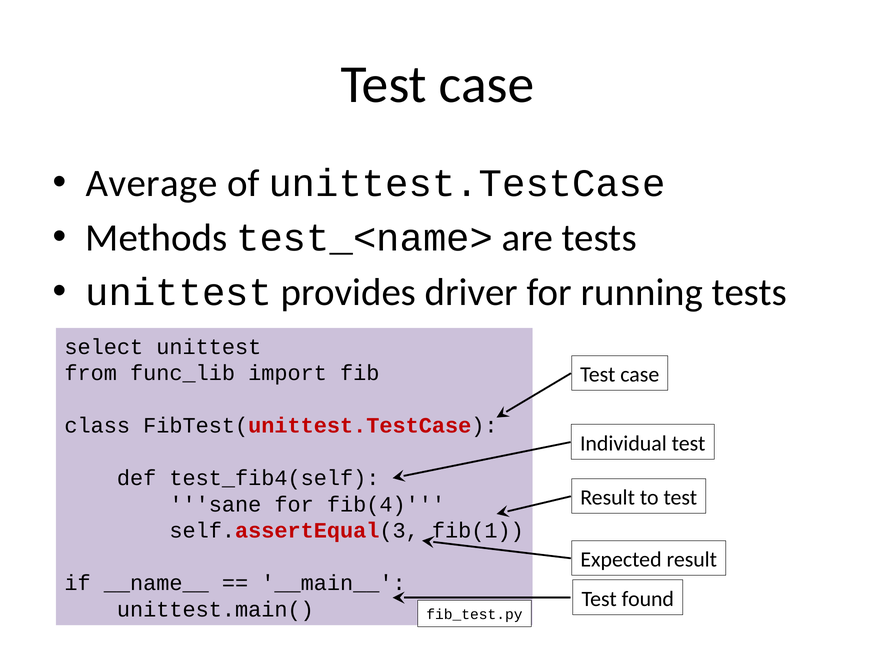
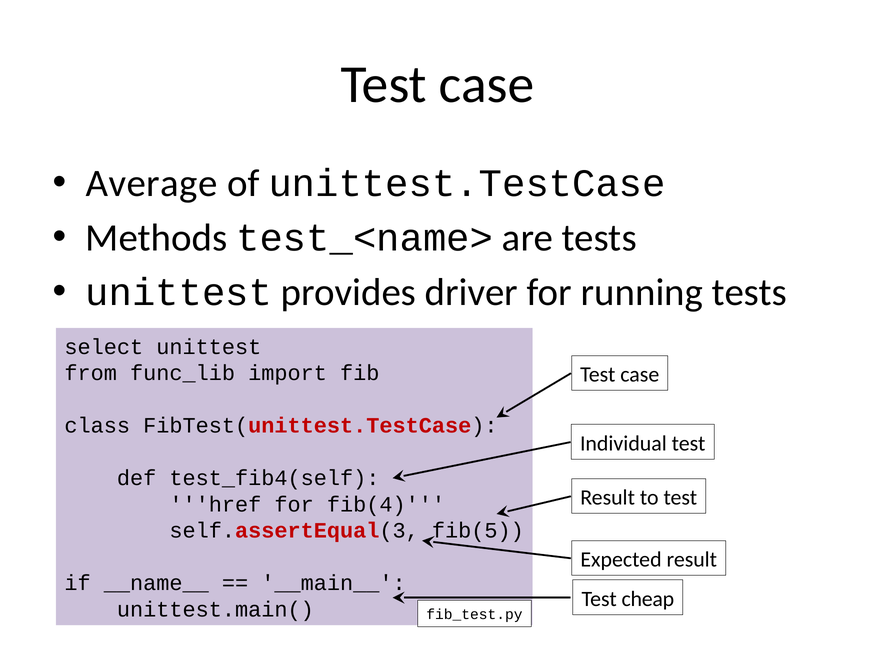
sane: sane -> href (215, 505)
fib(1: fib(1 -> fib(5 (478, 531)
found: found -> cheap (648, 599)
